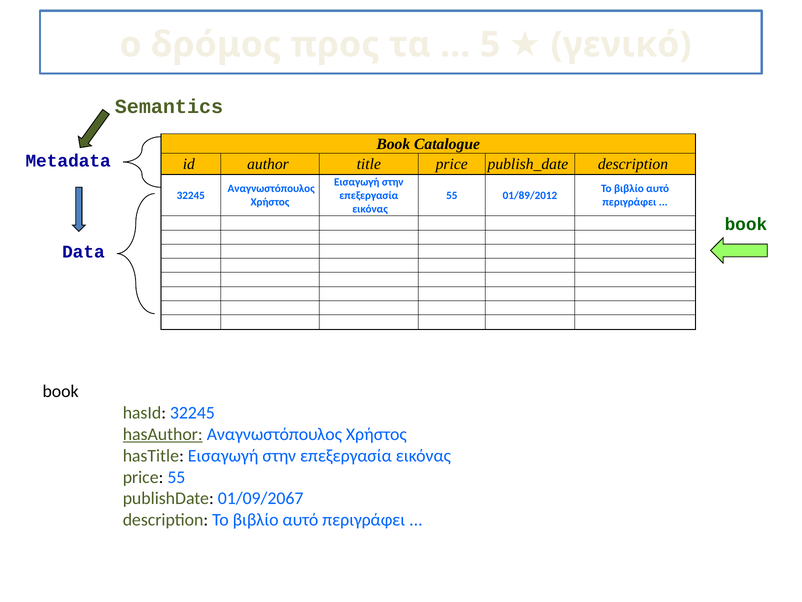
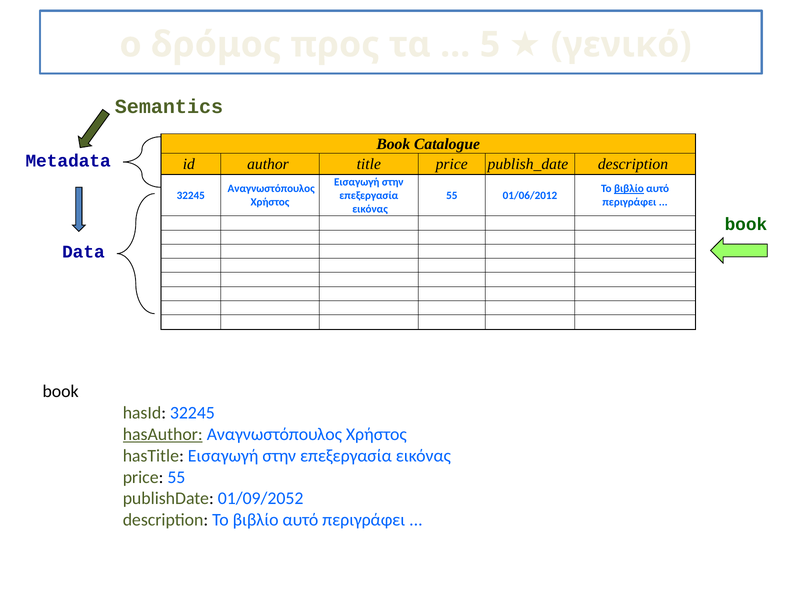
βιβλίο underline: none -> present (629, 189)
01/89/2012: 01/89/2012 -> 01/06/2012 (530, 195)
01/09/2067: 01/09/2067 -> 01/09/2052 (261, 498)
